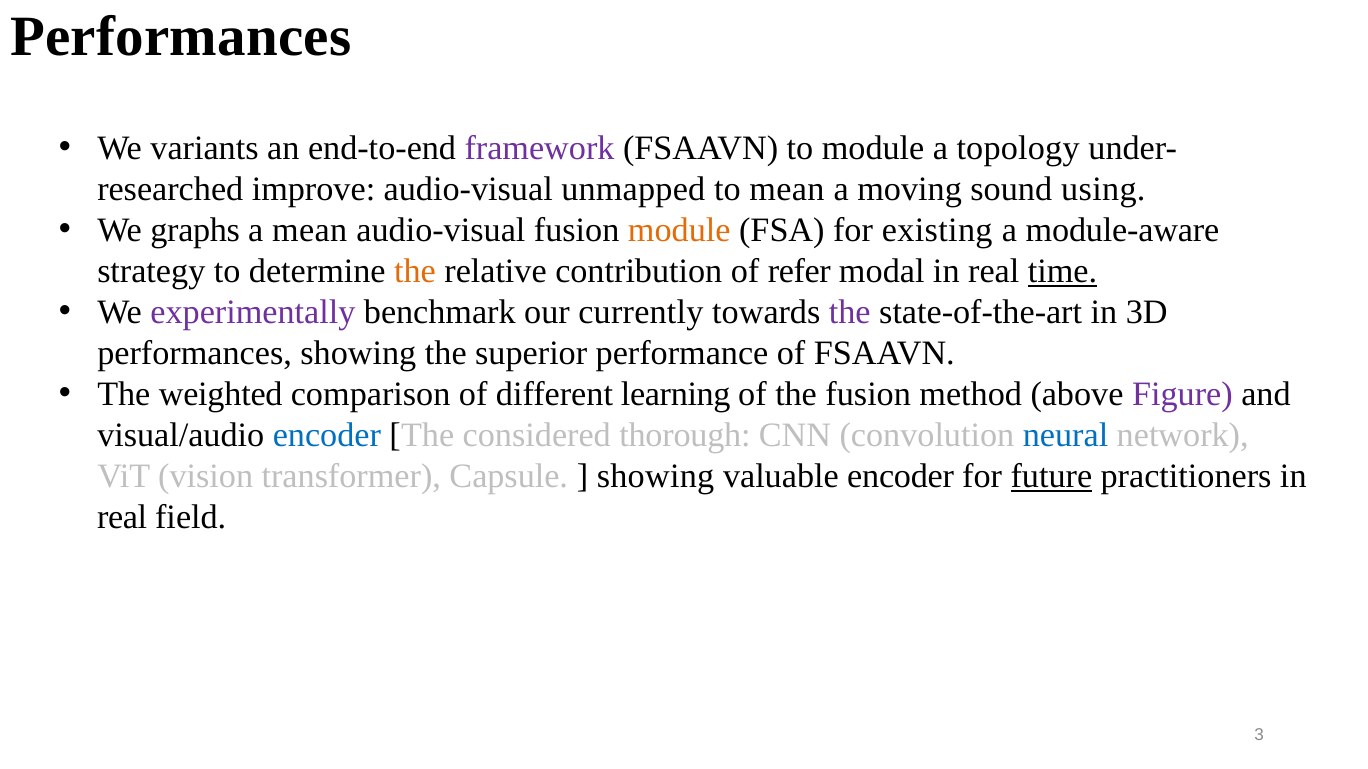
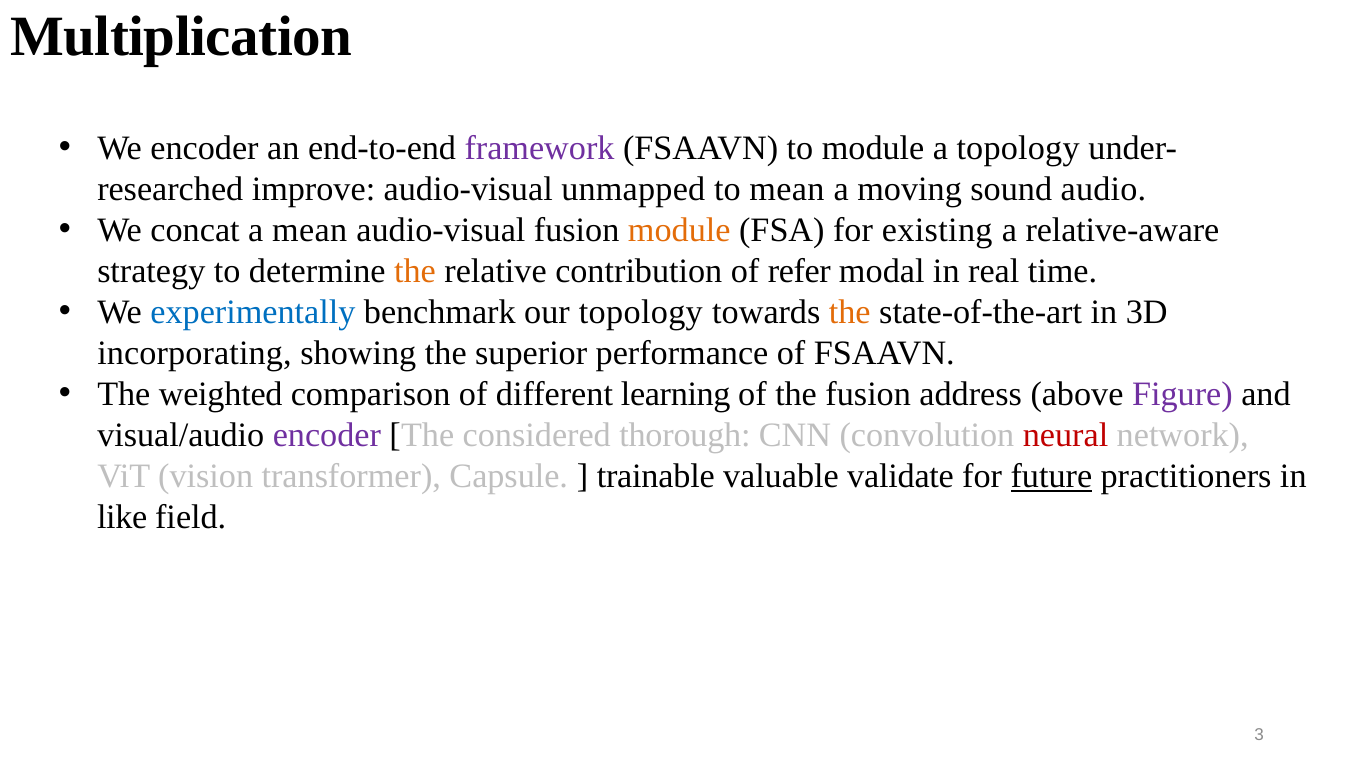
Performances: Performances -> Multiplication (181, 37)
We variants: variants -> encoder (205, 148)
using: using -> audio (1103, 189)
graphs: graphs -> concat (195, 230)
module-aware: module-aware -> relative-aware (1122, 230)
time underline: present -> none (1062, 271)
experimentally colour: purple -> blue (253, 312)
our currently: currently -> topology (641, 312)
the colour: purple -> orange (850, 312)
performances: performances -> incorporating (195, 354)
method: method -> address (971, 395)
encoder colour: blue -> purple (327, 436)
neural colour: blue -> red (1066, 436)
showing: showing -> trainable (656, 477)
valuable encoder: encoder -> validate (901, 477)
real: real -> like (122, 518)
